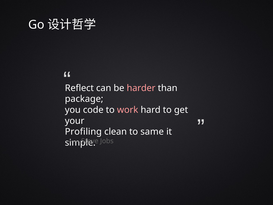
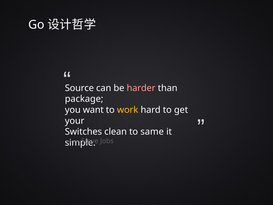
Reflect: Reflect -> Source (79, 88)
code: code -> want (93, 110)
work colour: pink -> yellow (128, 110)
Profiling: Profiling -> Switches (83, 132)
